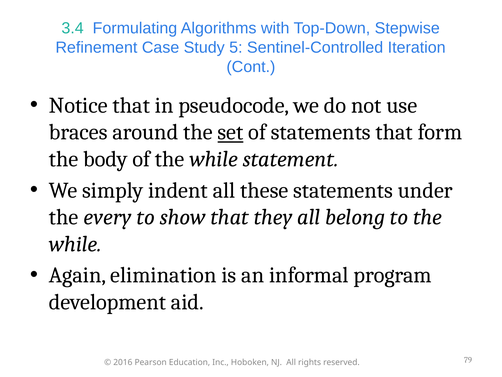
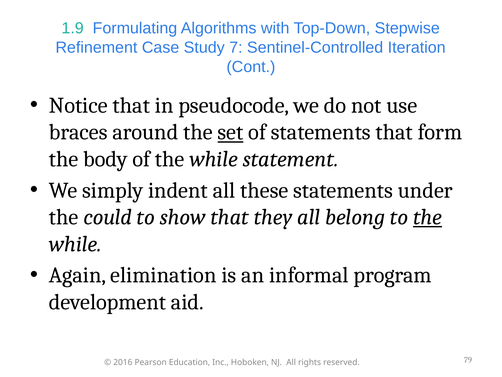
3.4: 3.4 -> 1.9 (73, 28)
5: 5 -> 7 (236, 48)
every: every -> could (108, 217)
the underline: none -> present (428, 217)
